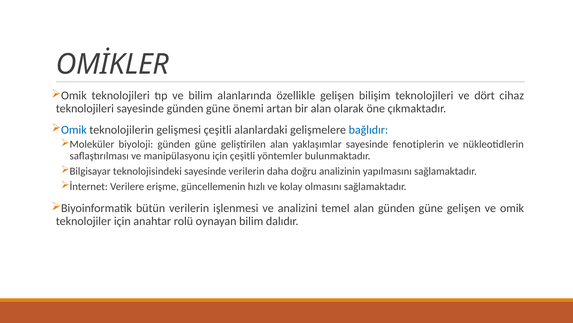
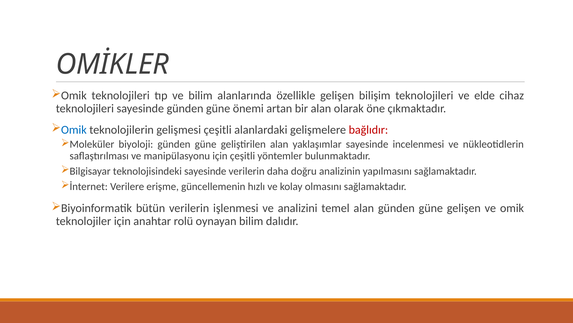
dört: dört -> elde (485, 95)
bağlıdır colour: blue -> red (368, 129)
fenotiplerin: fenotiplerin -> incelenmesi (418, 144)
